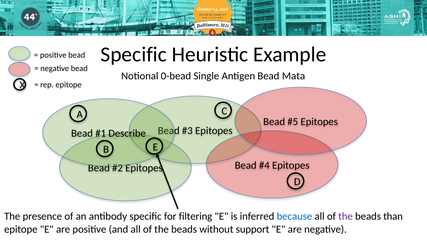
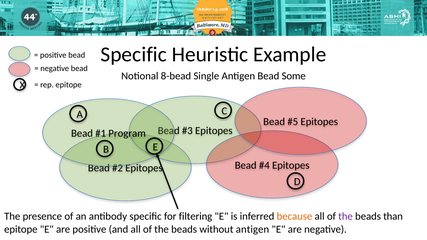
0-bead: 0-bead -> 8-bead (176, 76)
Mata: Mata -> Some (294, 76)
Describe: Describe -> Program (127, 133)
because colour: blue -> orange (294, 217)
without support: support -> antigen (252, 229)
